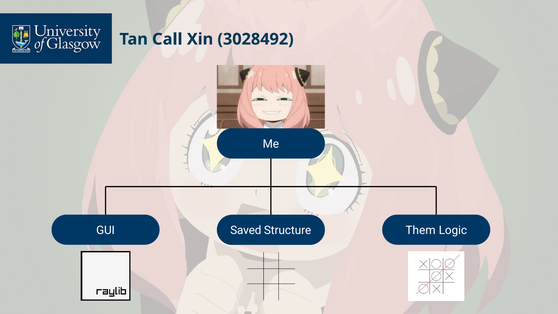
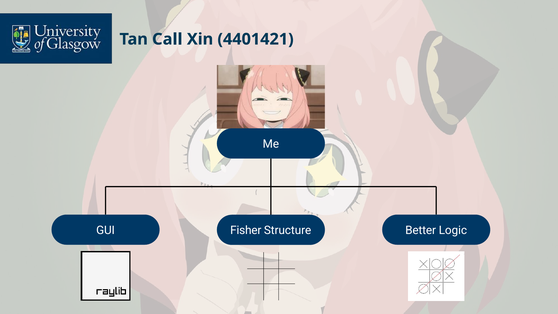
3028492: 3028492 -> 4401421 (256, 39)
Saved: Saved -> Fisher (246, 230)
Them: Them -> Better (421, 230)
